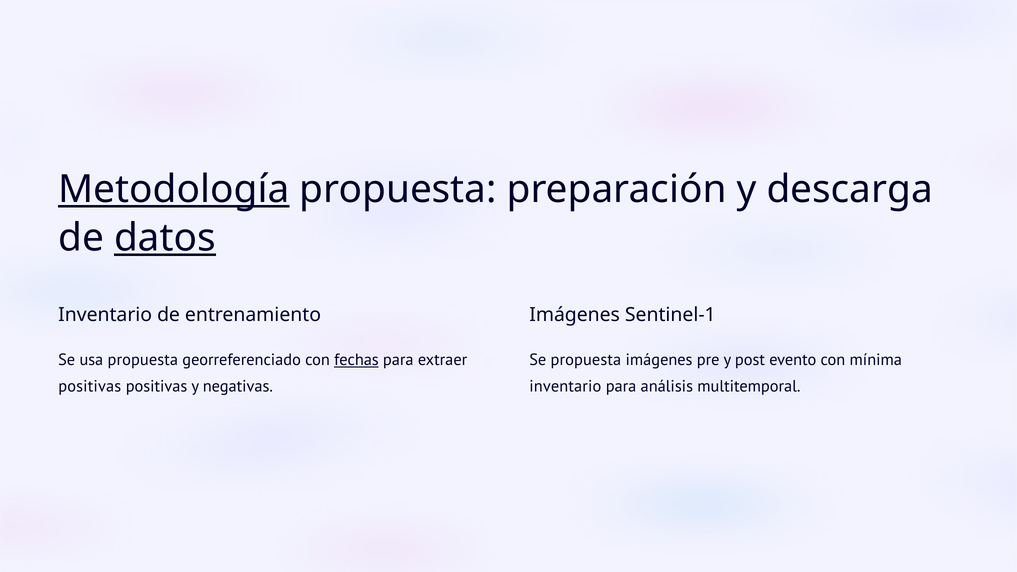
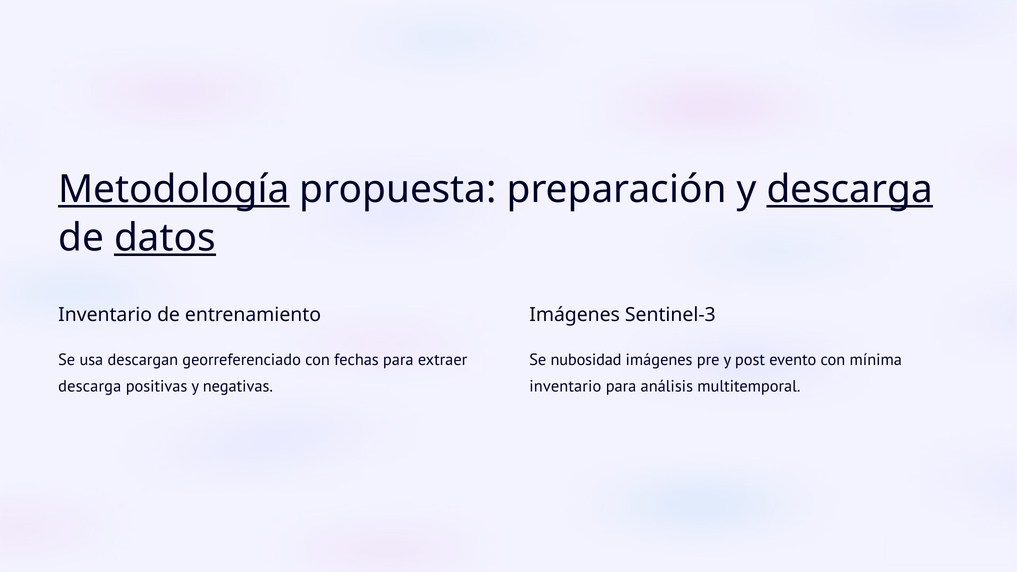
descarga underline: none -> present (850, 190)
Sentinel-1: Sentinel-1 -> Sentinel-3 (670, 315)
usa propuesta: propuesta -> descargan (143, 360)
fechas underline: present -> none (356, 360)
Se propuesta: propuesta -> nubosidad (586, 360)
positivas: positivas -> descarga (90, 386)
